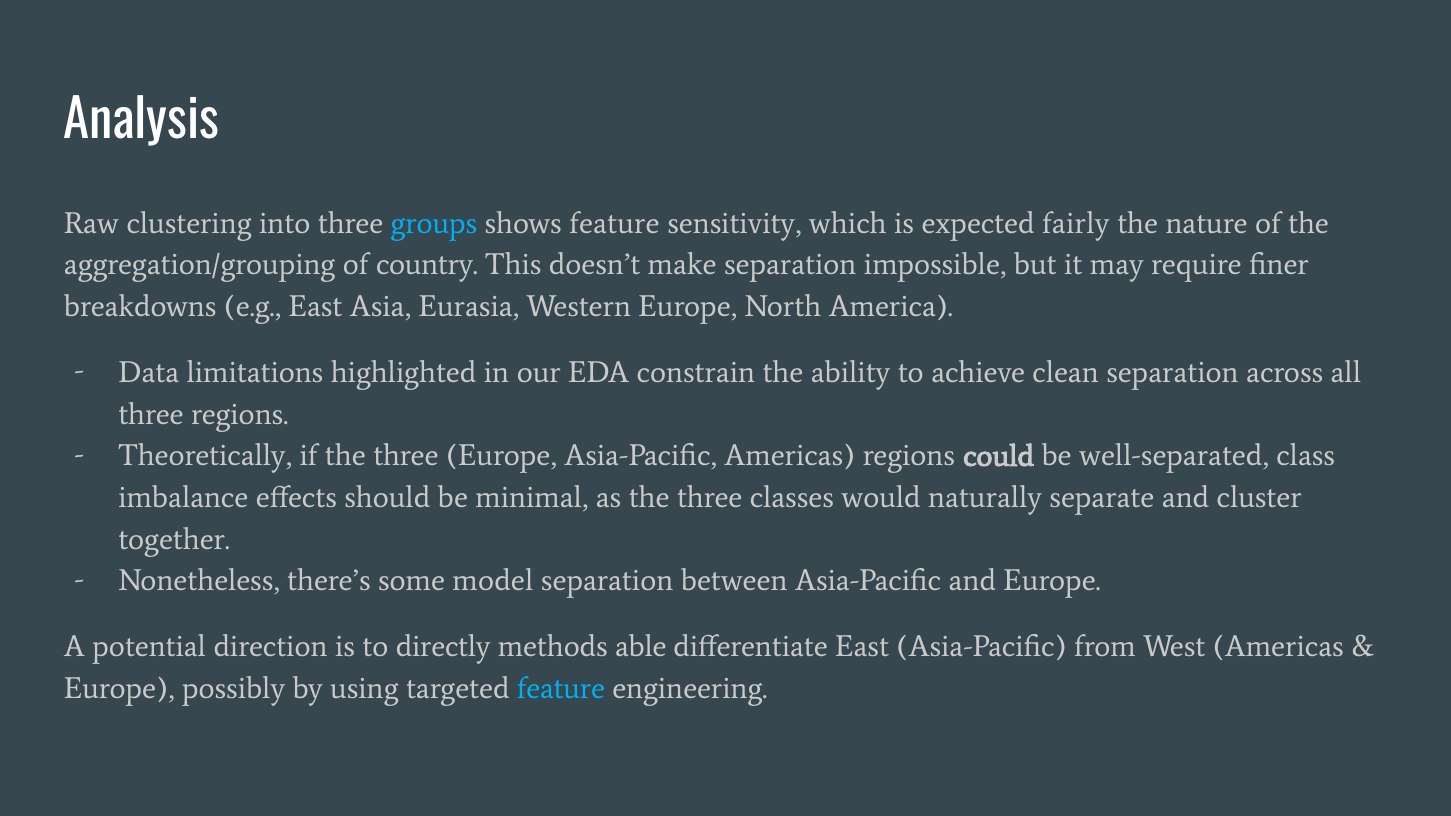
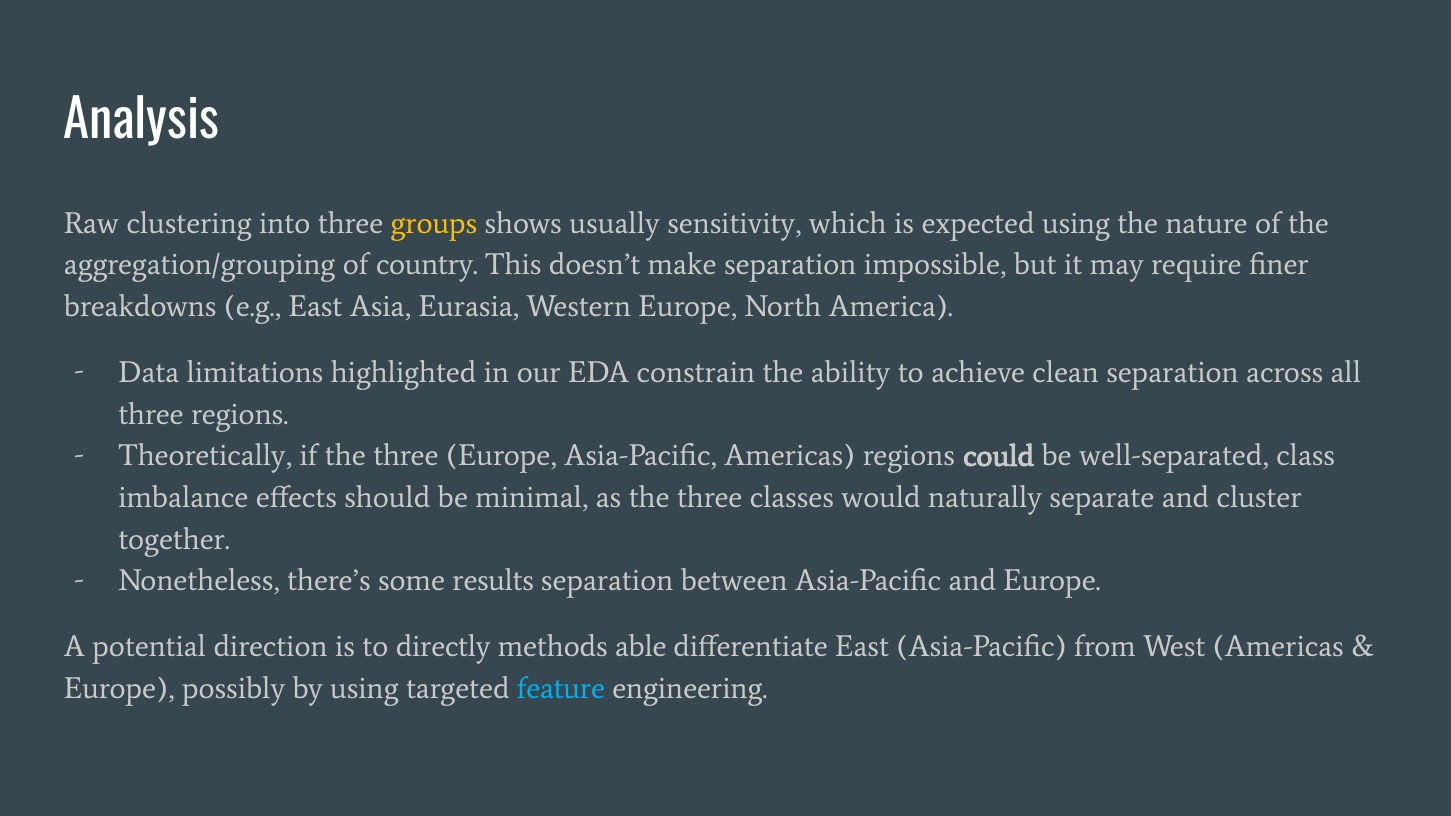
groups colour: light blue -> yellow (434, 223)
shows feature: feature -> usually (615, 223)
expected fairly: fairly -> using (1076, 223)
model: model -> results (493, 581)
